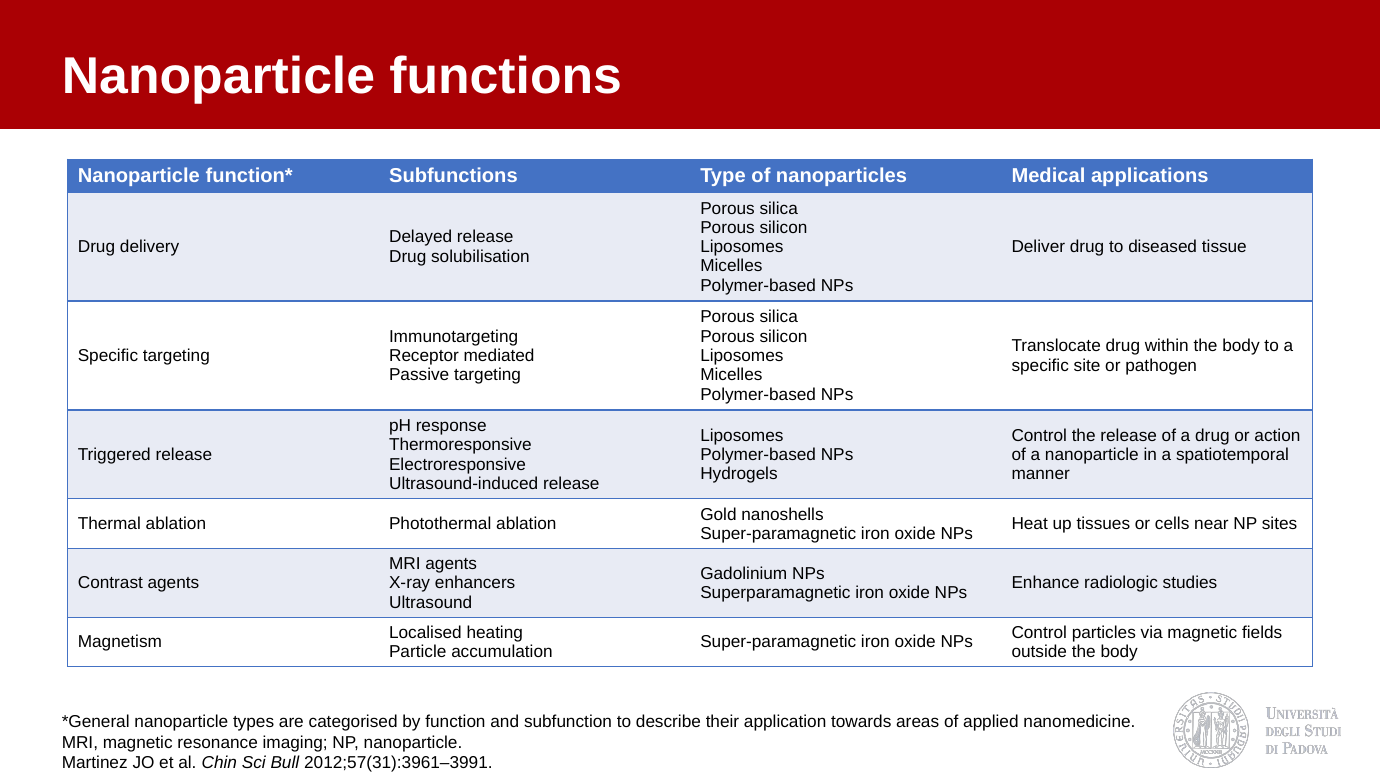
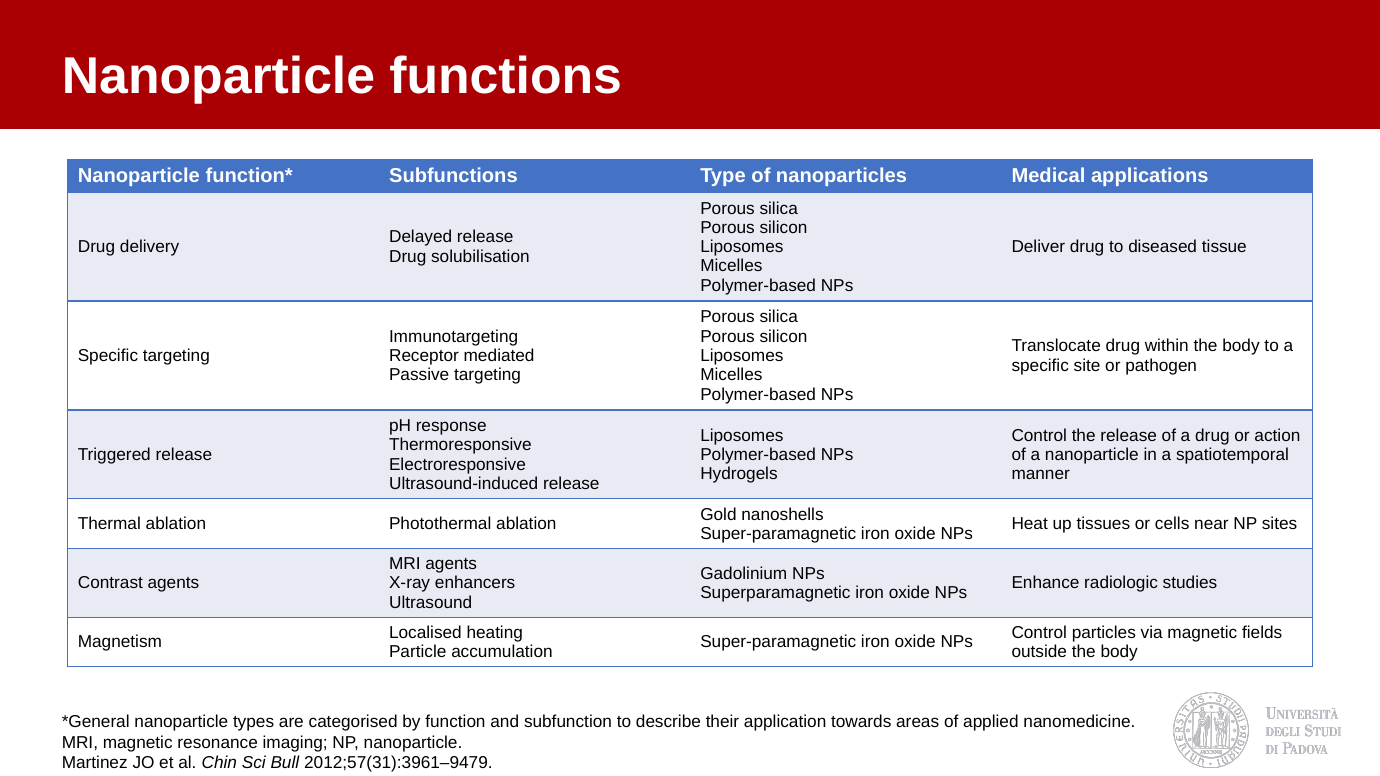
2012;57(31):3961–3991: 2012;57(31):3961–3991 -> 2012;57(31):3961–9479 (398, 763)
